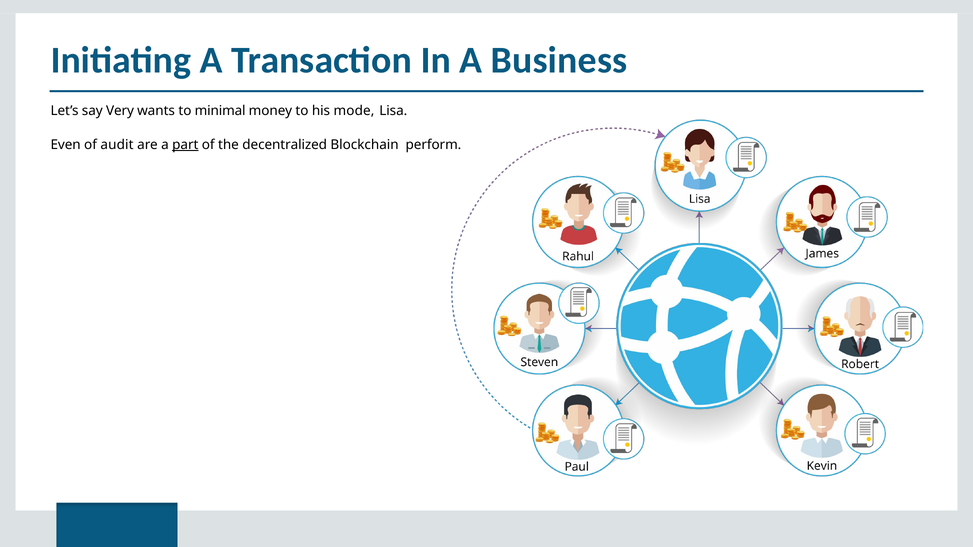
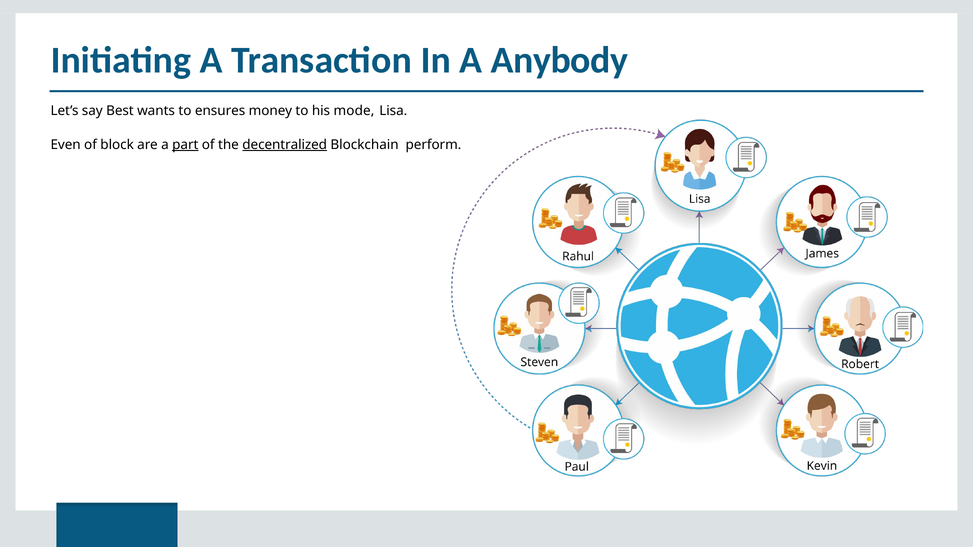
Business: Business -> Anybody (559, 60)
Very: Very -> Best (120, 111)
minimal: minimal -> ensures (220, 111)
audit: audit -> block (117, 145)
decentralized underline: none -> present (285, 145)
